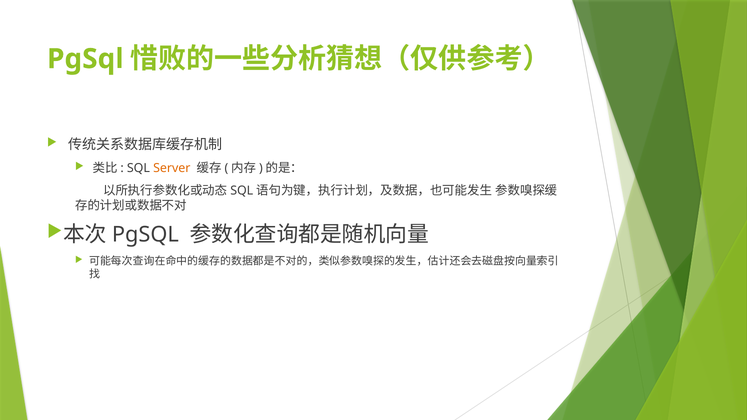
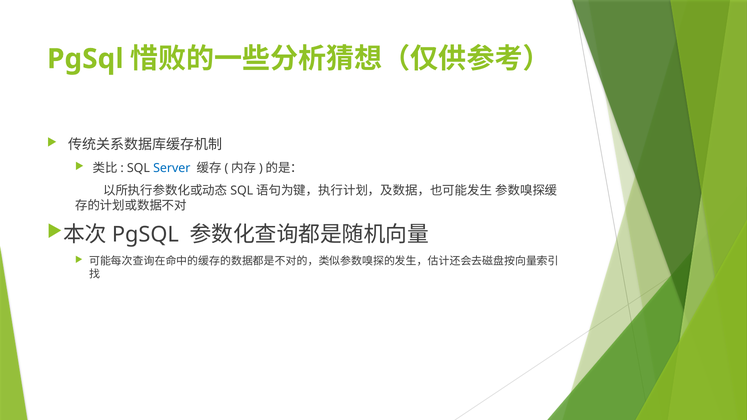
Server colour: orange -> blue (172, 168)
